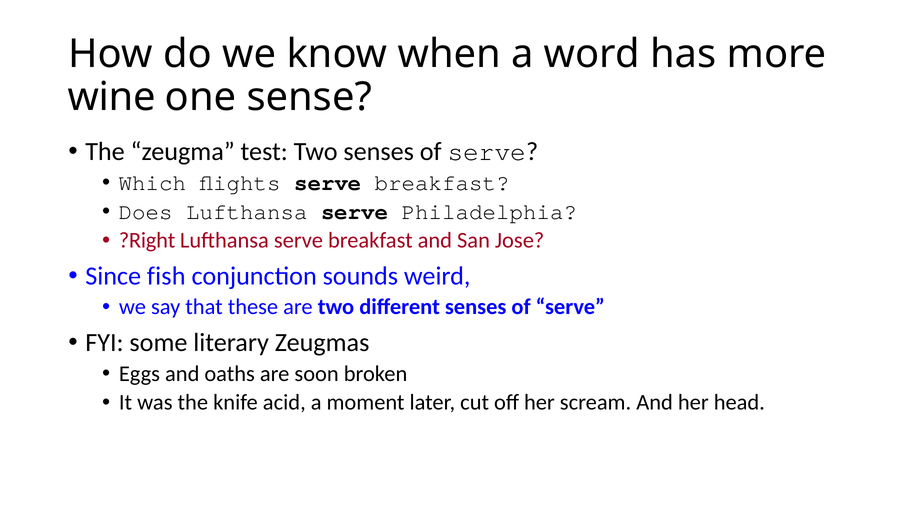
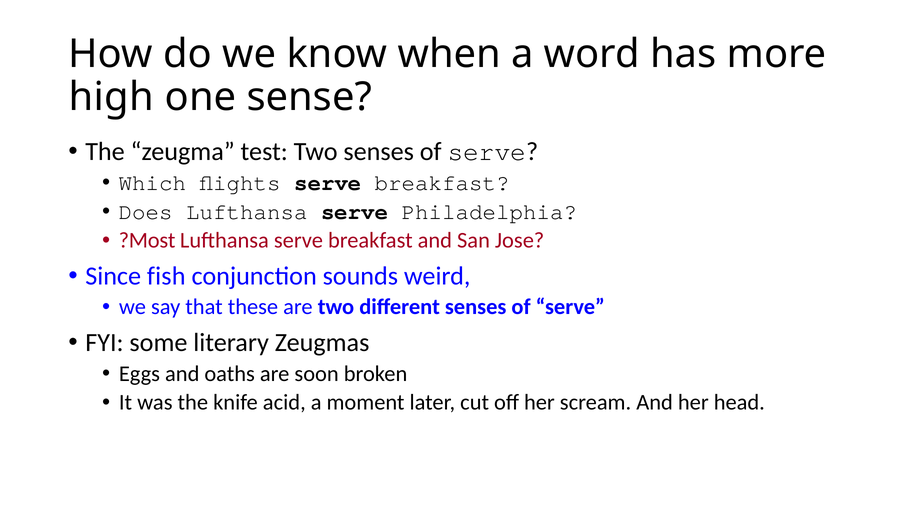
wine: wine -> high (111, 97)
?Right: ?Right -> ?Most (147, 241)
